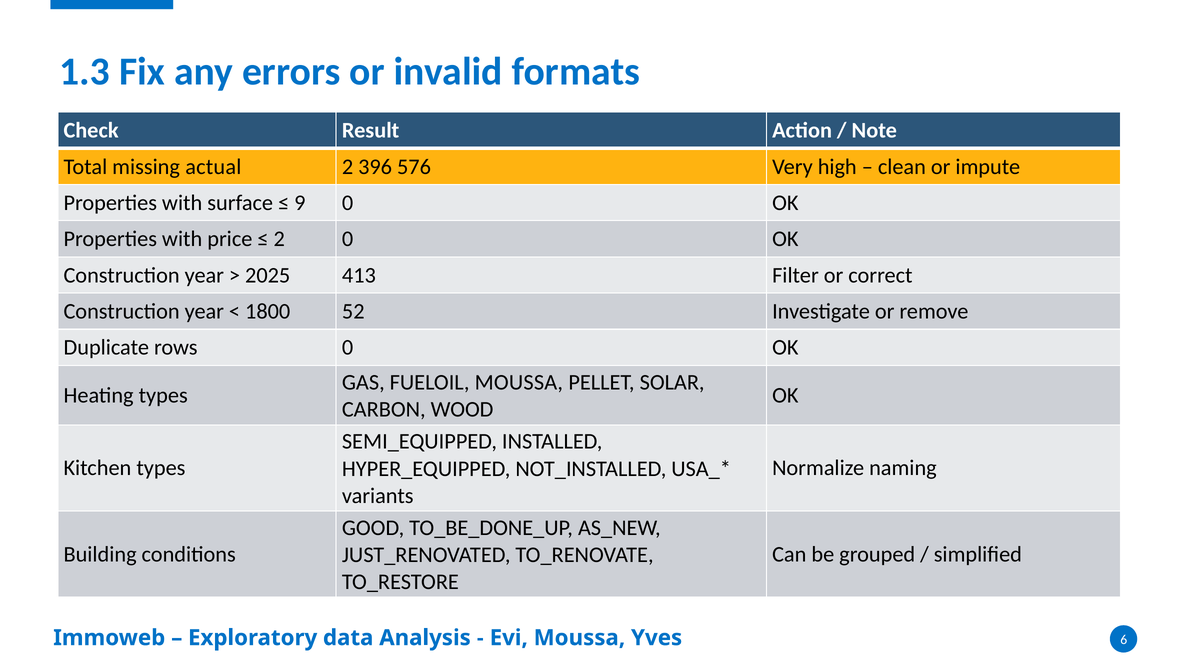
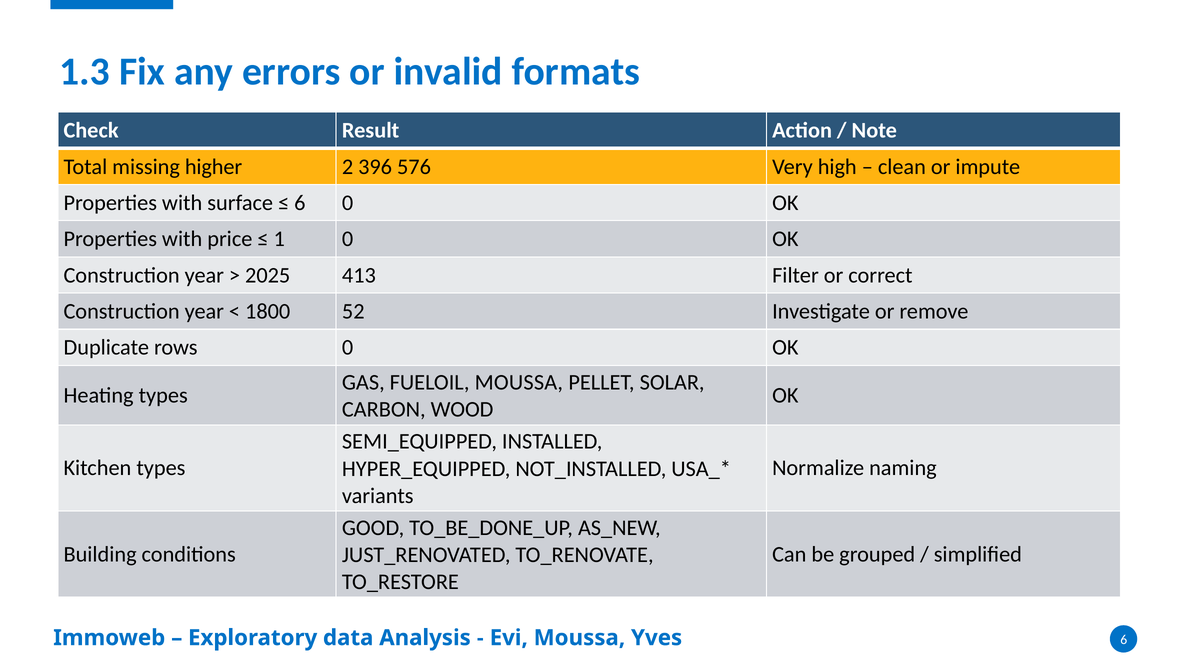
actual: actual -> higher (214, 167)
9: 9 -> 6 (300, 203)
2: 2 -> 1 (279, 239)
